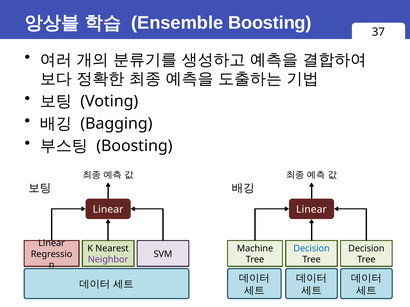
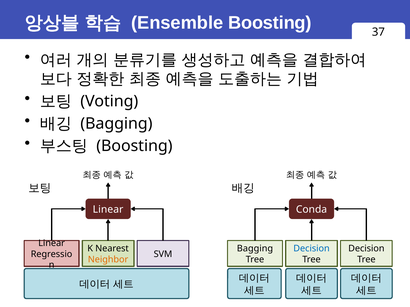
Linear: Linear -> Conda (312, 210)
Machine: Machine -> Bagging (255, 249)
Neighbor colour: purple -> orange (108, 260)
